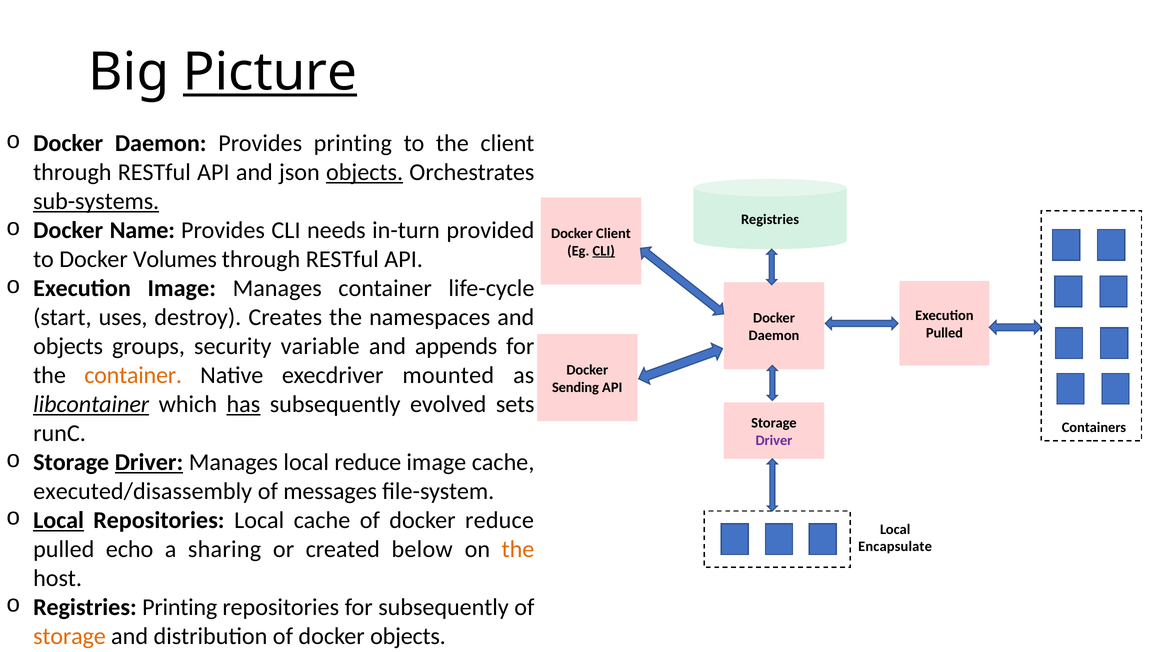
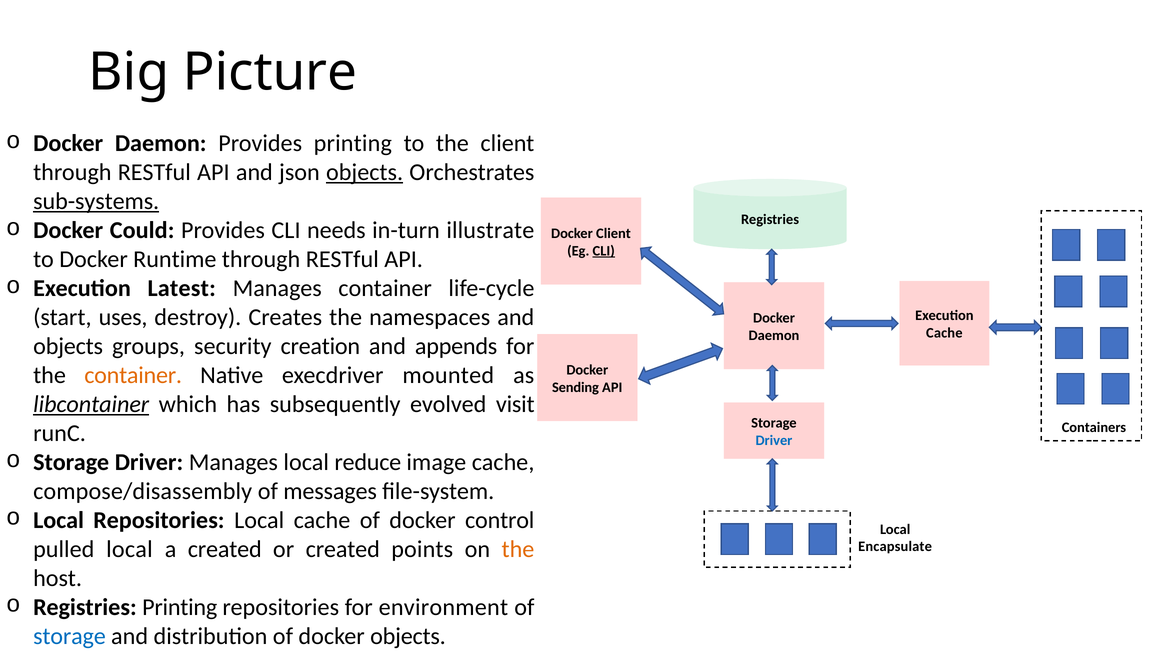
Picture underline: present -> none (270, 72)
Name: Name -> Could (142, 230)
provided: provided -> illustrate (490, 230)
Volumes: Volumes -> Runtime (175, 259)
Execution Image: Image -> Latest (182, 288)
Pulled: Pulled -> Cache (944, 333)
variable: variable -> creation (320, 346)
has underline: present -> none (243, 404)
sets: sets -> visit (515, 404)
Driver colour: purple -> blue (774, 440)
Driver underline: present -> none (149, 462)
executed/disassembly: executed/disassembly -> compose/disassembly (143, 491)
Local underline: present -> none (59, 520)
docker reduce: reduce -> control (500, 520)
pulled echo: echo -> local (129, 549)
a sharing: sharing -> created (225, 549)
below: below -> points (422, 549)
for subsequently: subsequently -> environment (443, 607)
storage colour: orange -> blue (69, 636)
